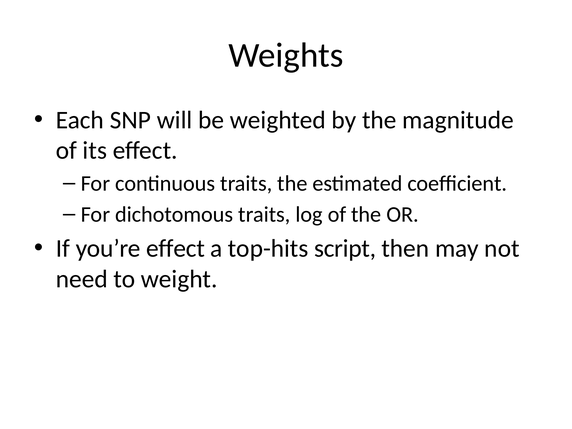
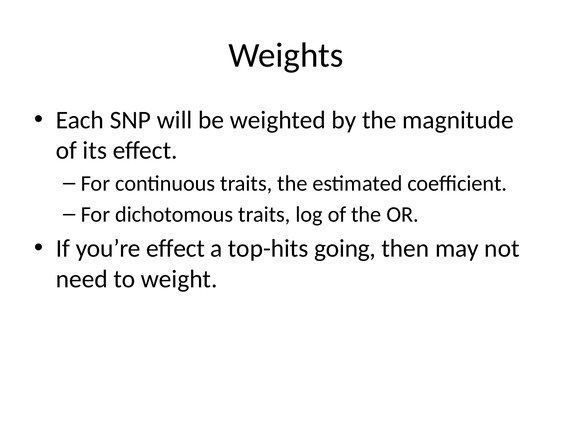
script: script -> going (345, 248)
